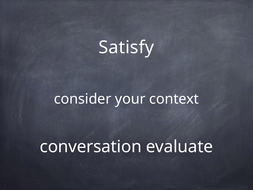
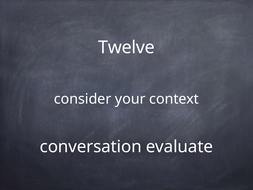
Satisfy: Satisfy -> Twelve (126, 47)
